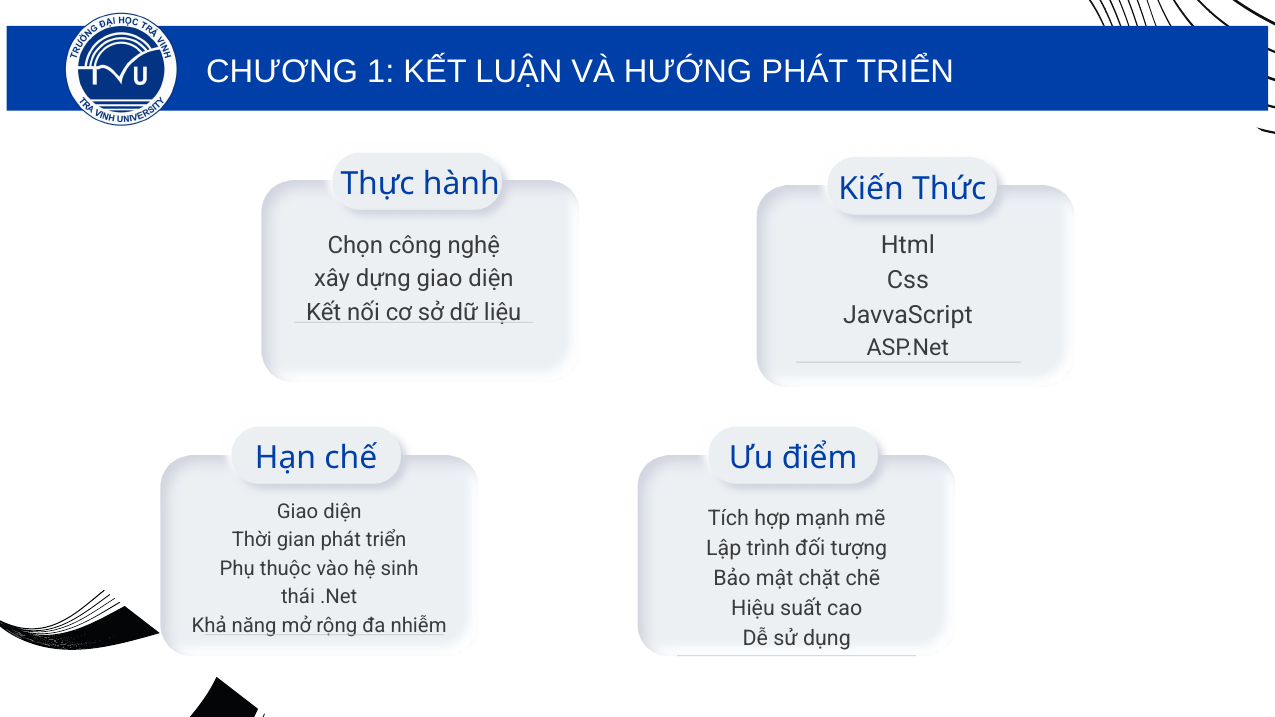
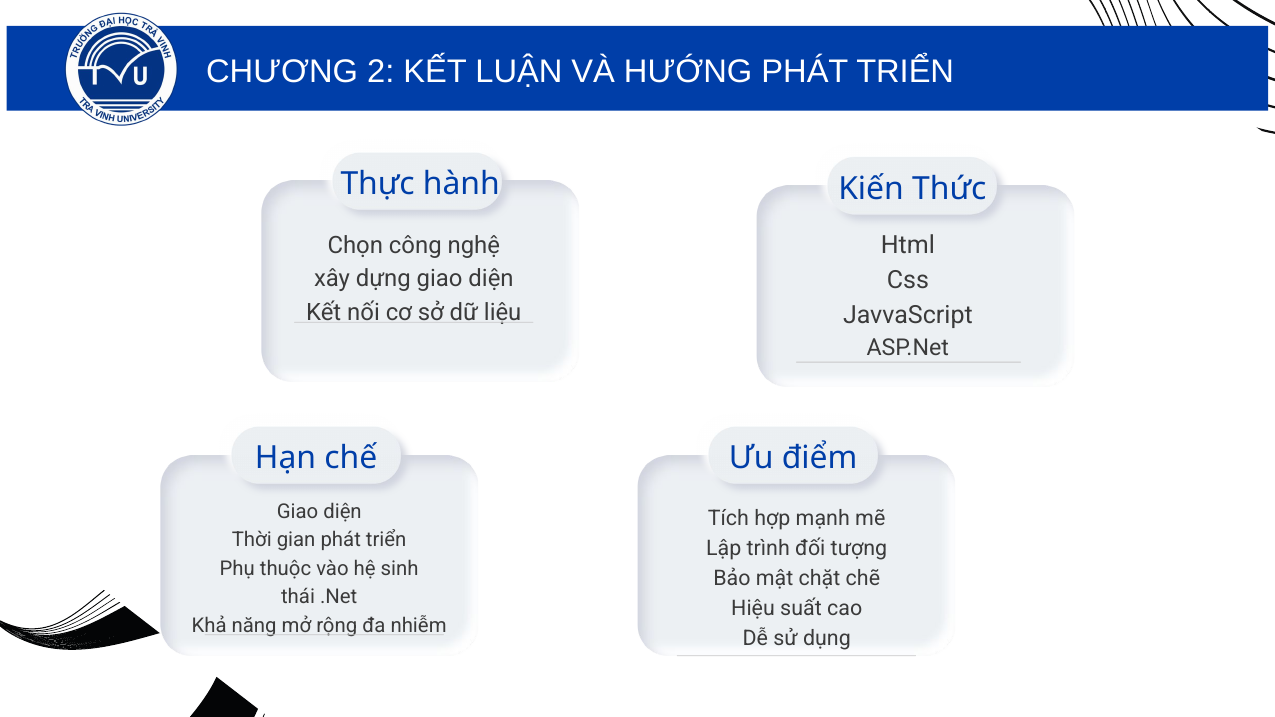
1: 1 -> 2 (381, 72)
